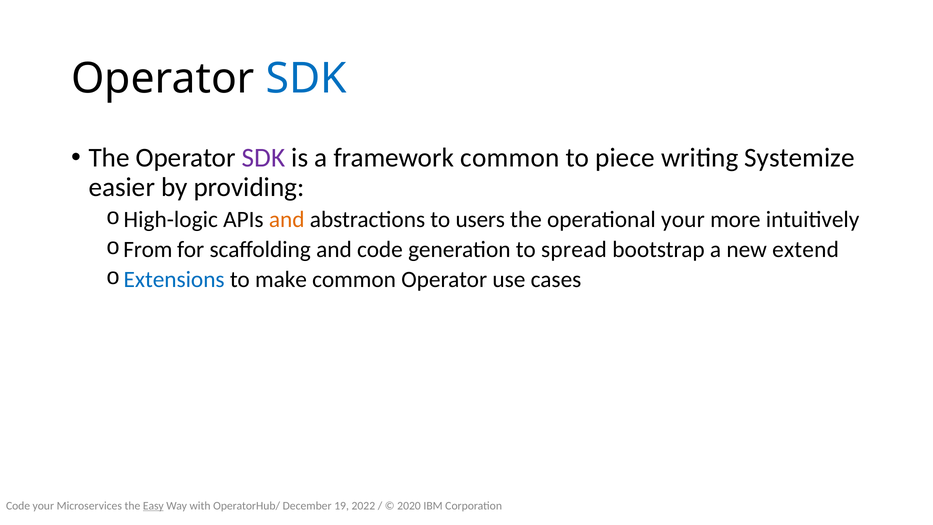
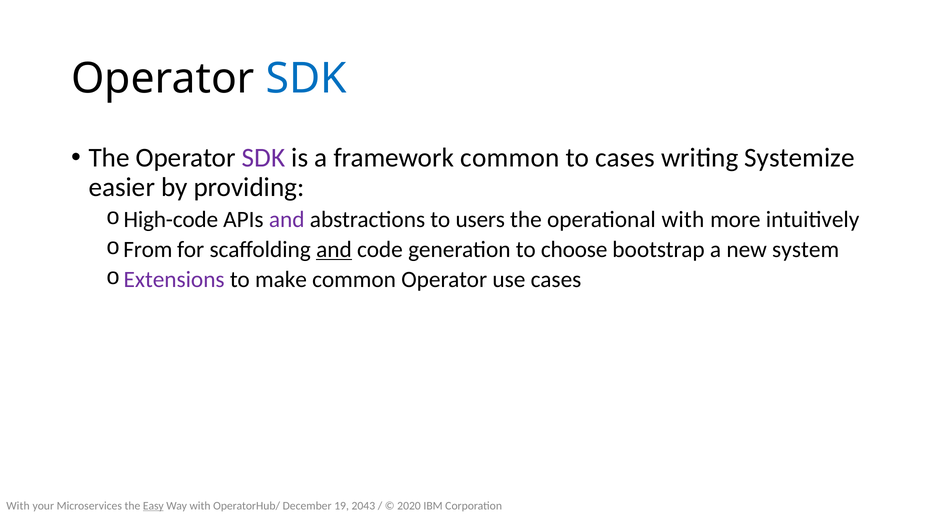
to piece: piece -> cases (625, 158)
High-logic: High-logic -> High-code (171, 219)
and colour: orange -> purple (287, 219)
operational your: your -> with (683, 219)
and underline: none -> present (334, 249)
spread: spread -> choose (574, 249)
extend: extend -> system (806, 249)
Extensions colour: blue -> purple (174, 279)
Code: Code -> With (18, 506)
2022: 2022 -> 2043 (363, 506)
